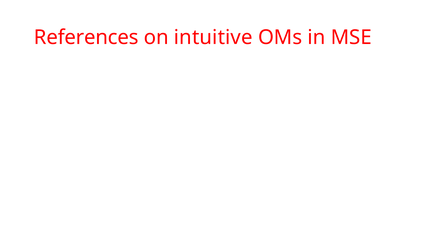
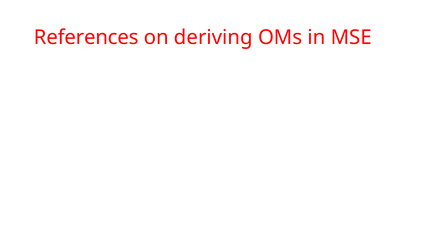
intuitive: intuitive -> deriving (213, 37)
